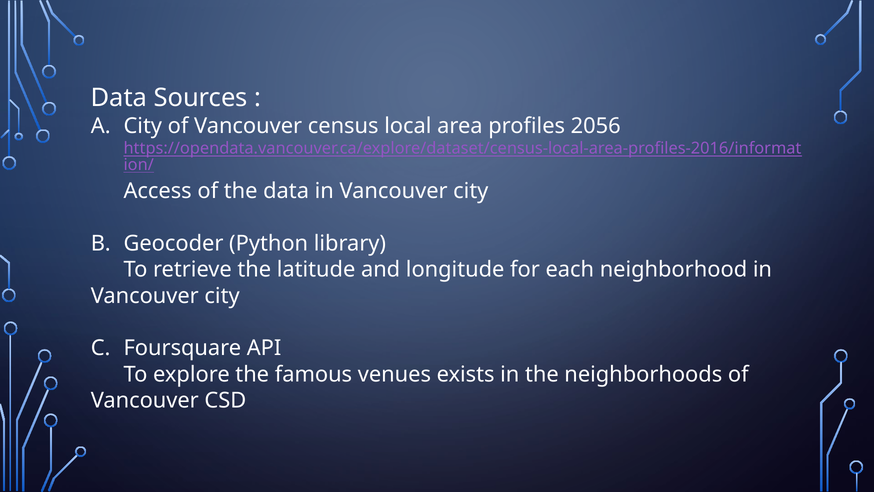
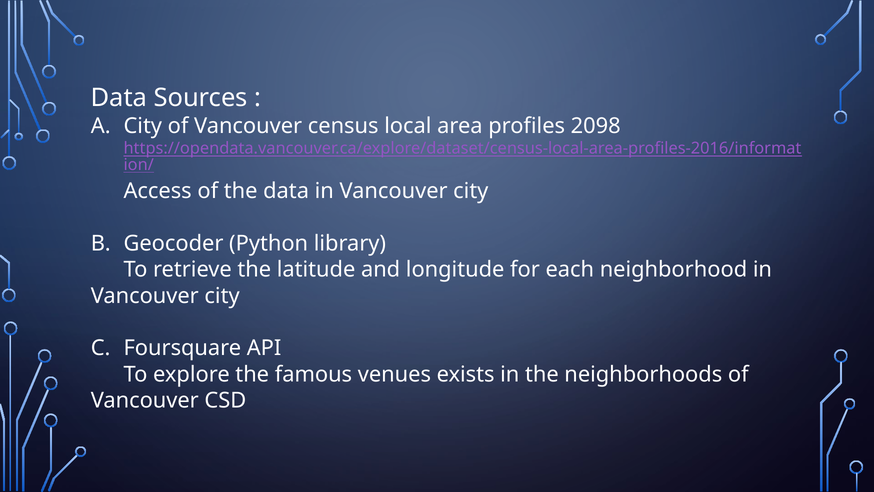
2056: 2056 -> 2098 (596, 126)
